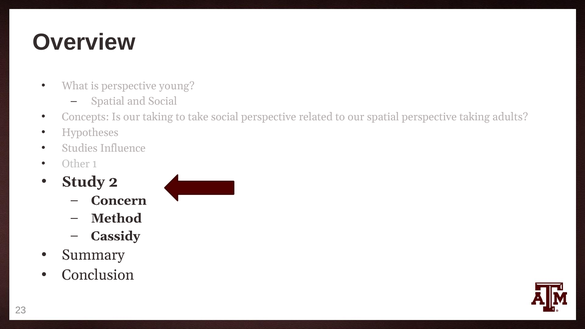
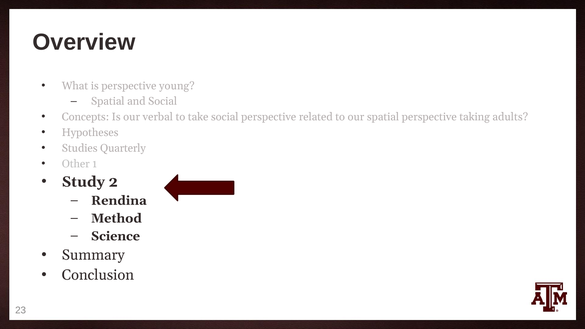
our taking: taking -> verbal (158, 117)
Influence: Influence -> Quarterly (123, 148)
Concern: Concern -> Rendina (119, 201)
Cassidy: Cassidy -> Science (115, 236)
